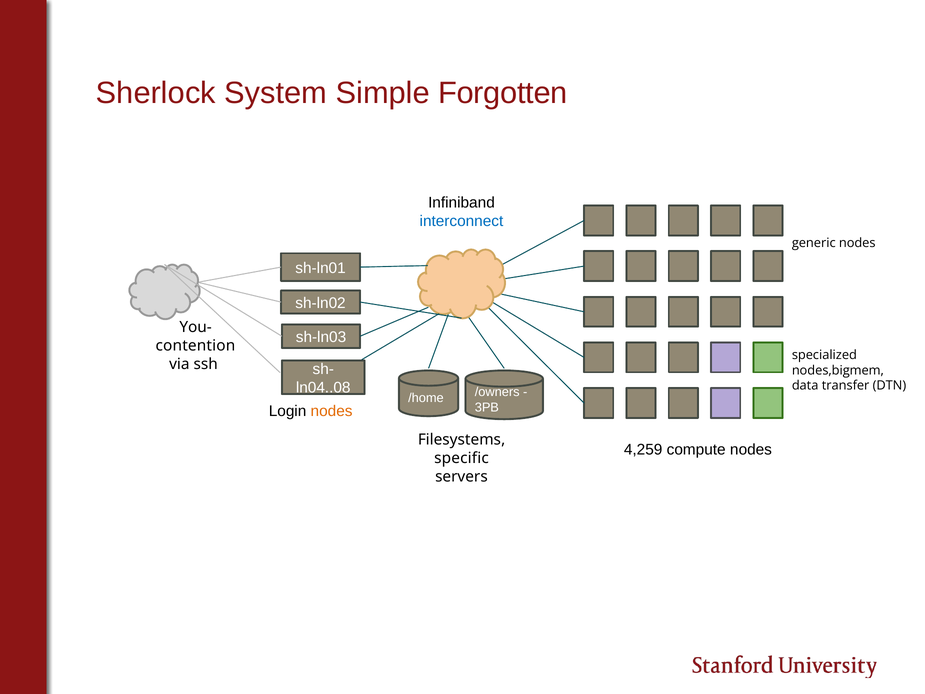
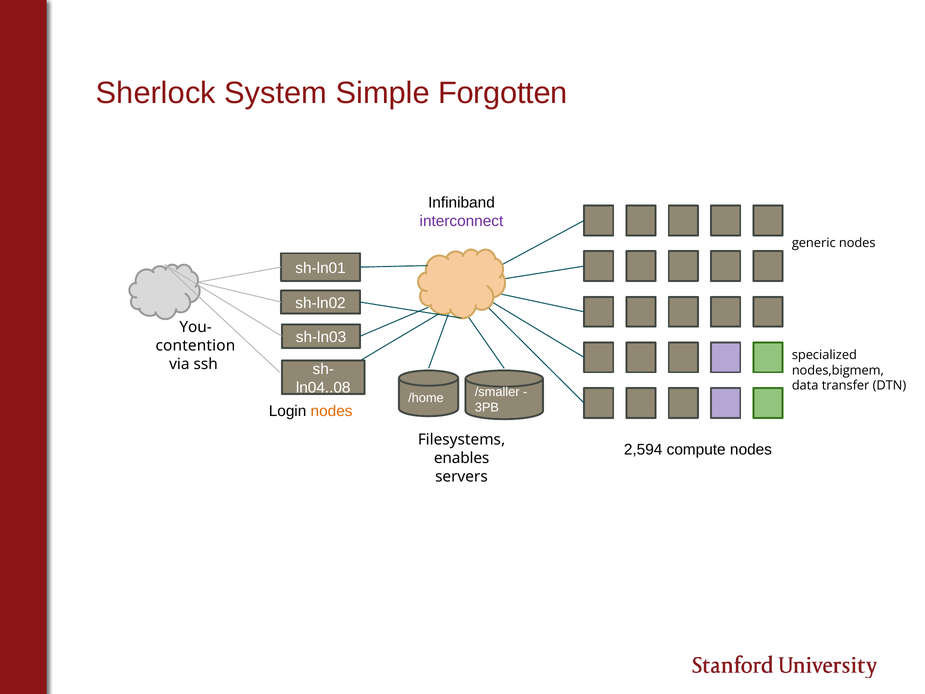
interconnect colour: blue -> purple (461, 221)
/owners: /owners -> /smaller (497, 392)
4,259: 4,259 -> 2,594 (643, 450)
specific: specific -> enables (462, 458)
